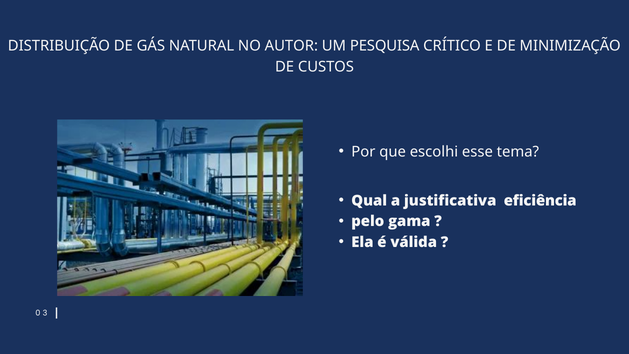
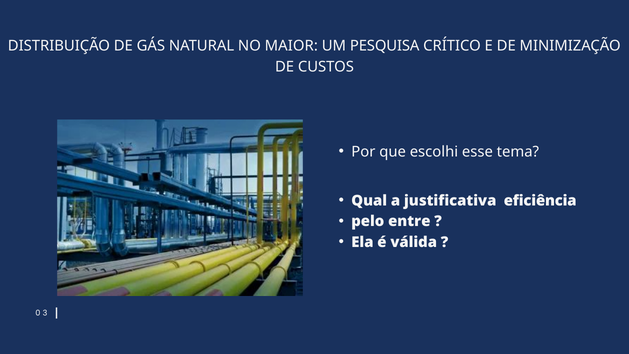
AUTOR: AUTOR -> MAIOR (291, 46)
gama: gama -> entre (409, 221)
